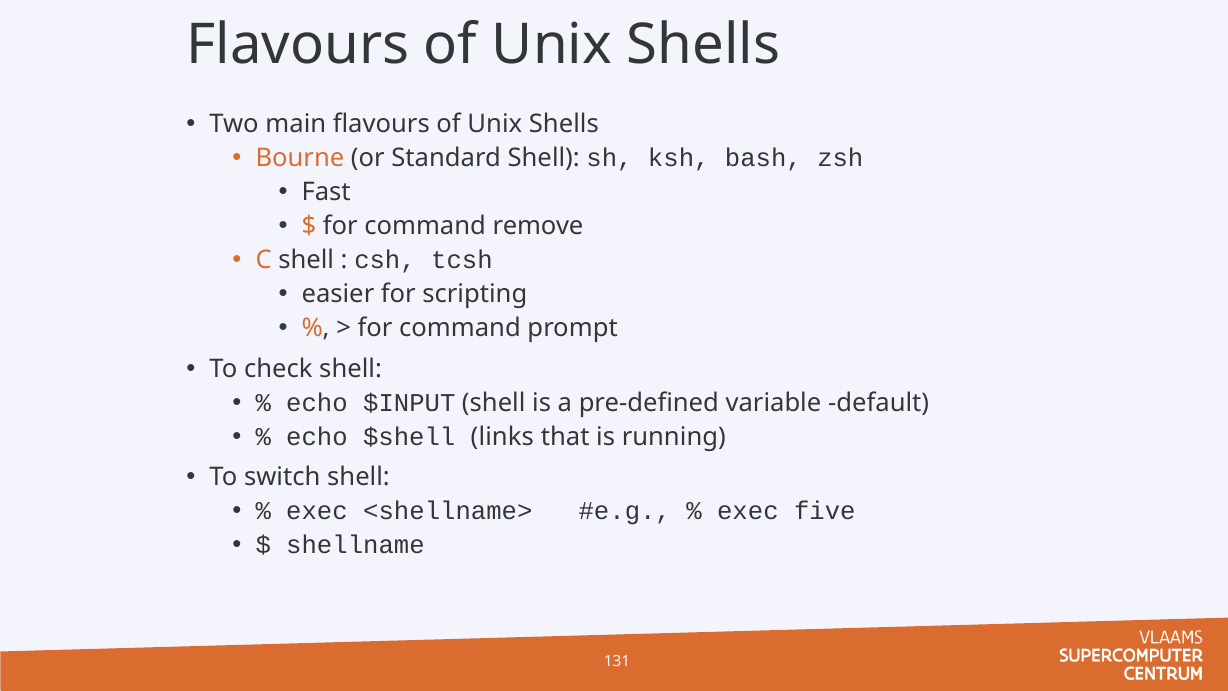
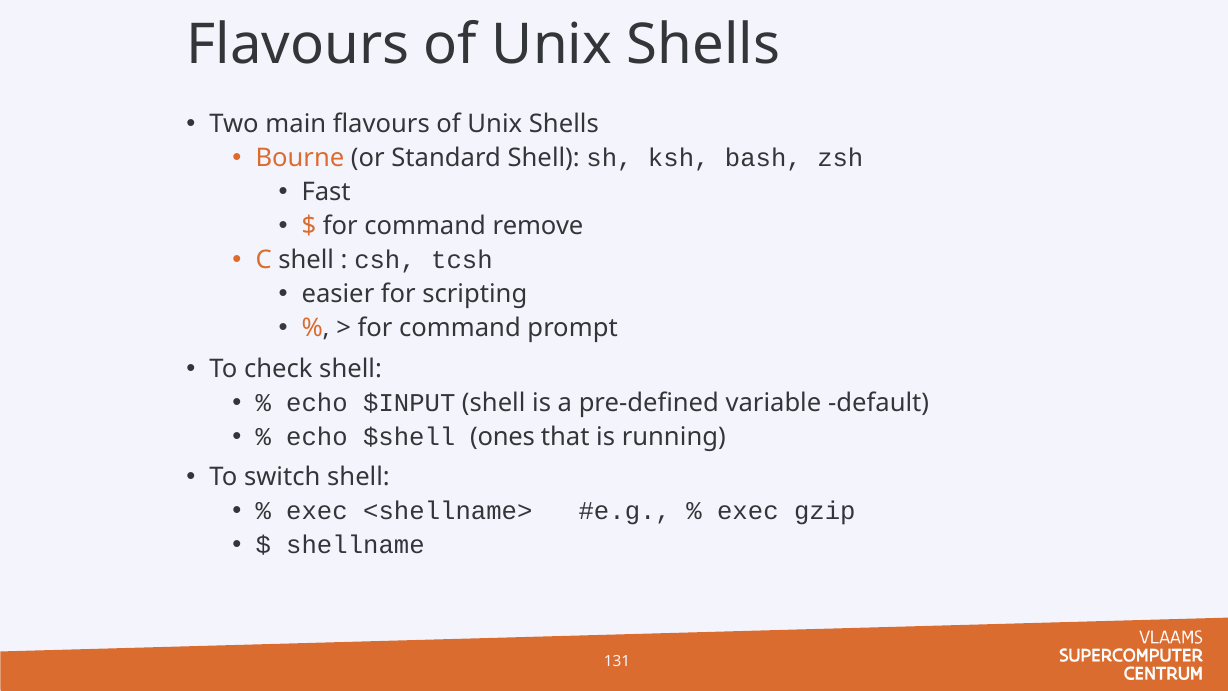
links: links -> ones (503, 437)
five: five -> gzip (825, 511)
